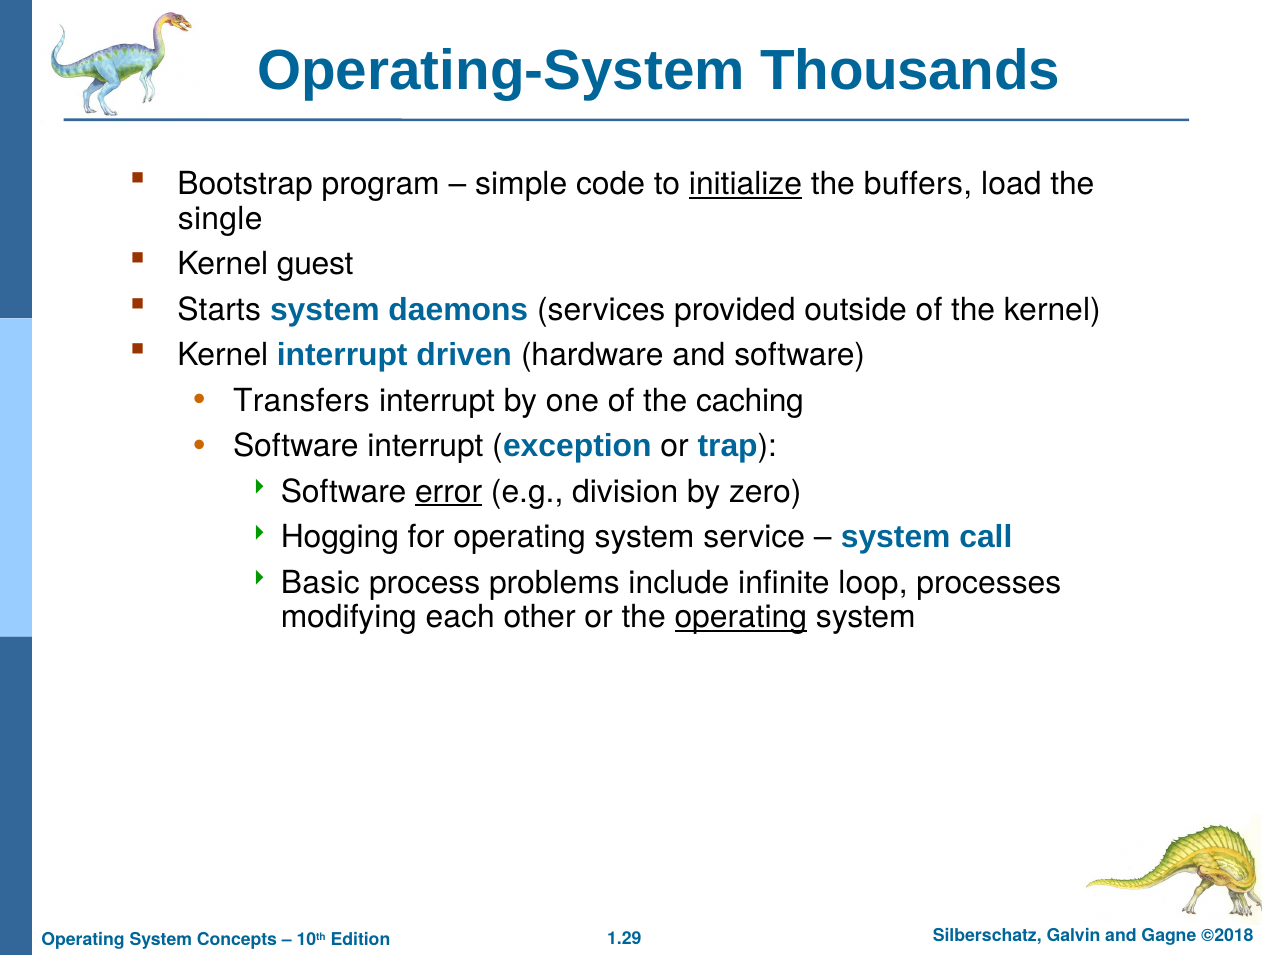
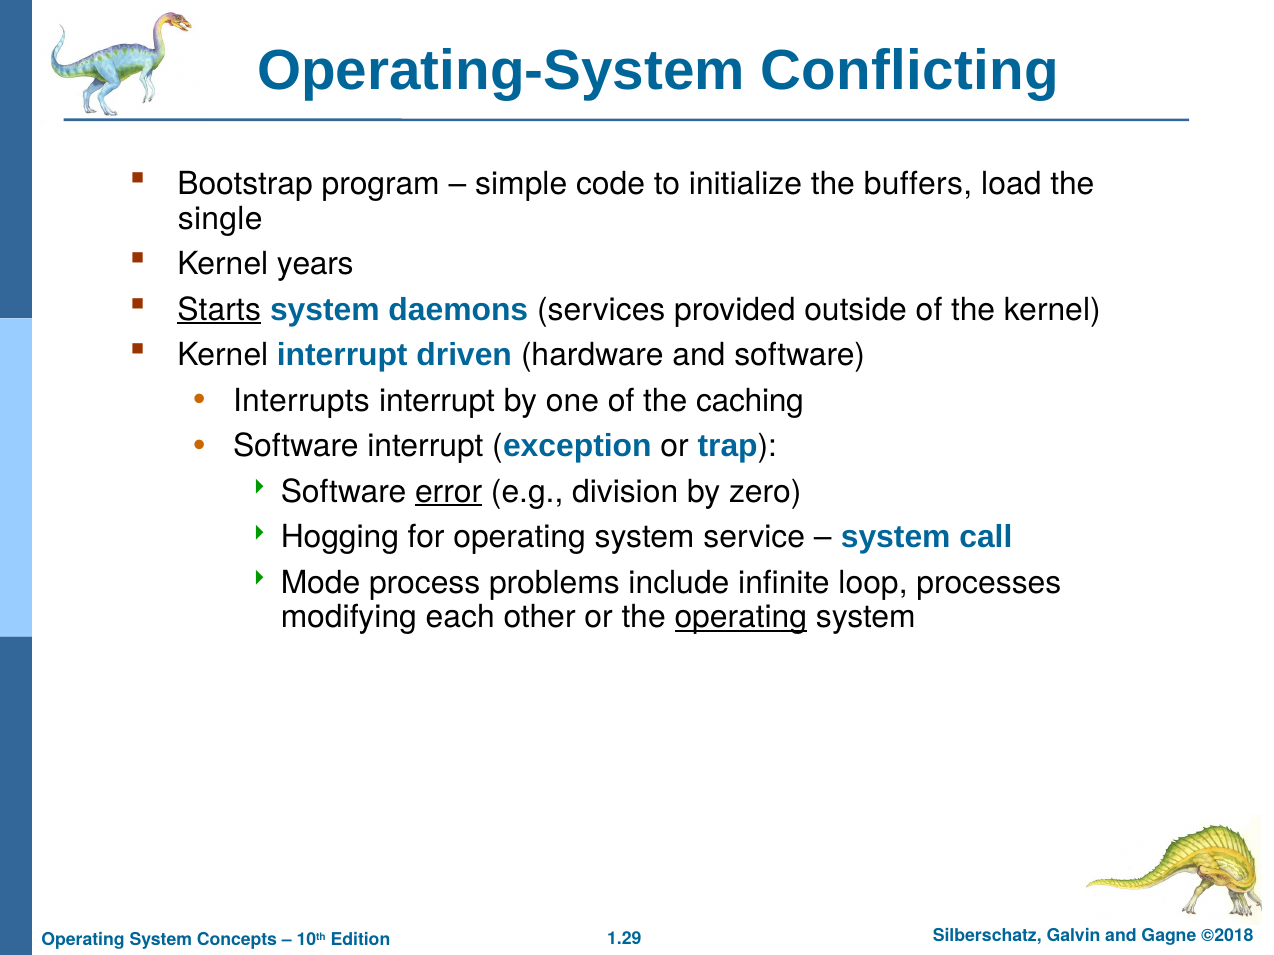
Thousands: Thousands -> Conflicting (910, 71)
initialize underline: present -> none (746, 184)
guest: guest -> years (315, 264)
Starts underline: none -> present (219, 310)
Transfers: Transfers -> Interrupts (301, 401)
Basic: Basic -> Mode (321, 583)
